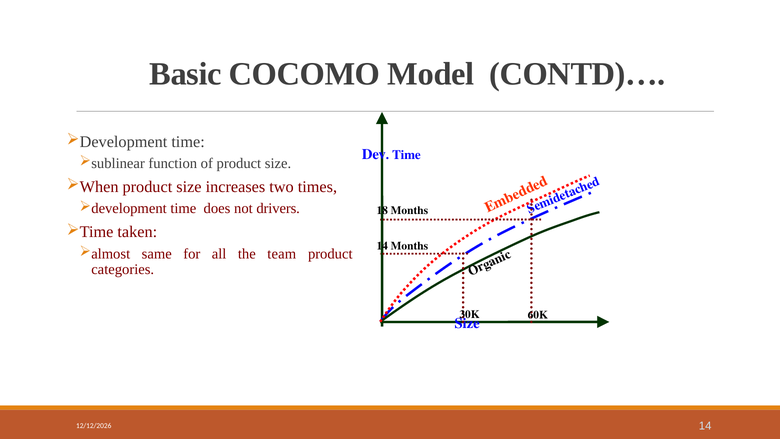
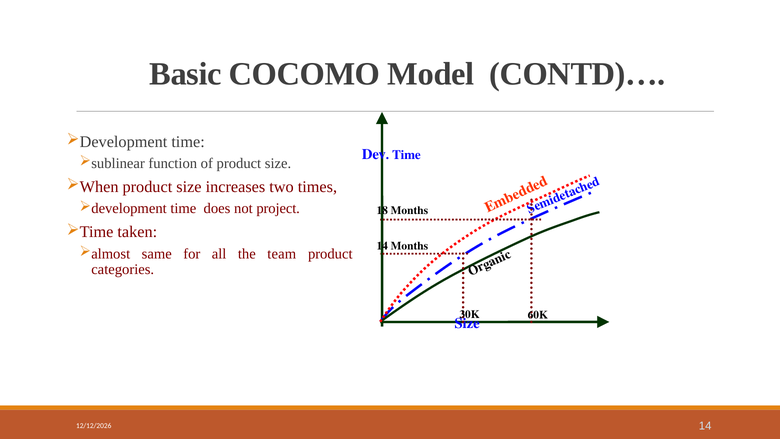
drivers: drivers -> project (278, 208)
